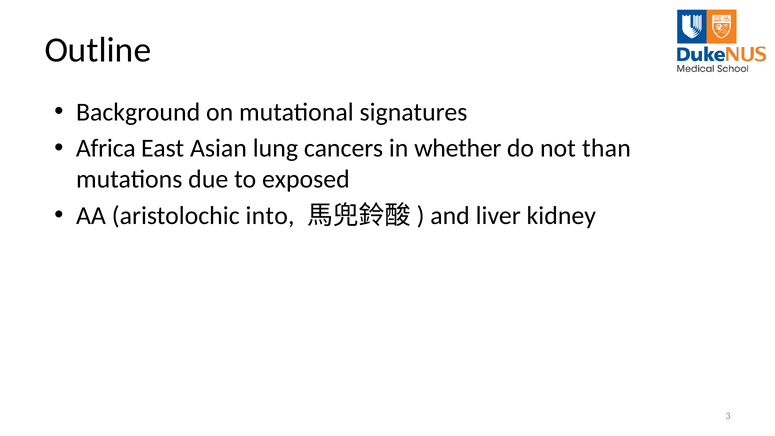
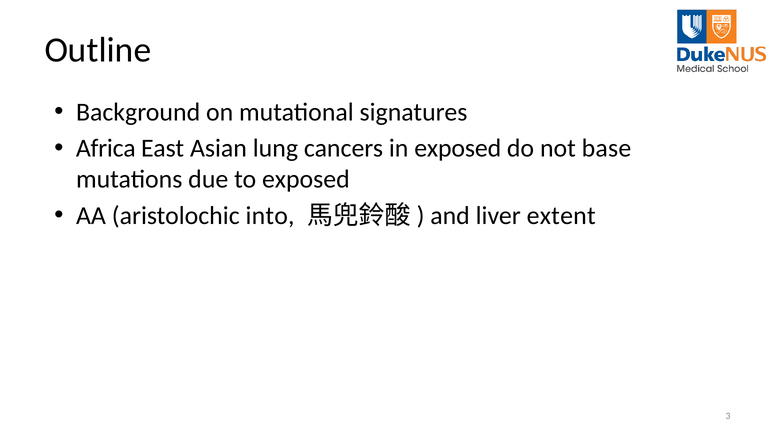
in whether: whether -> exposed (458, 148)
than: than -> base (606, 148)
kidney: kidney -> extent (561, 216)
